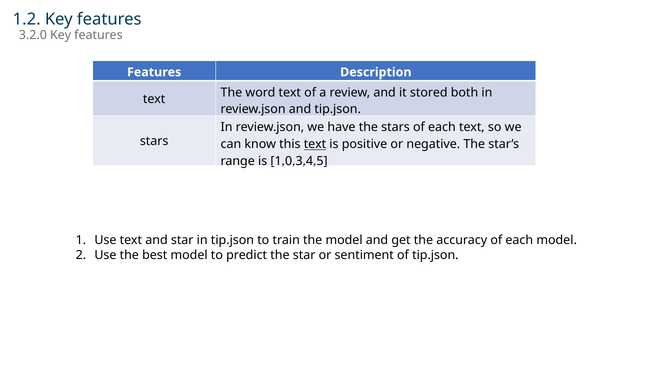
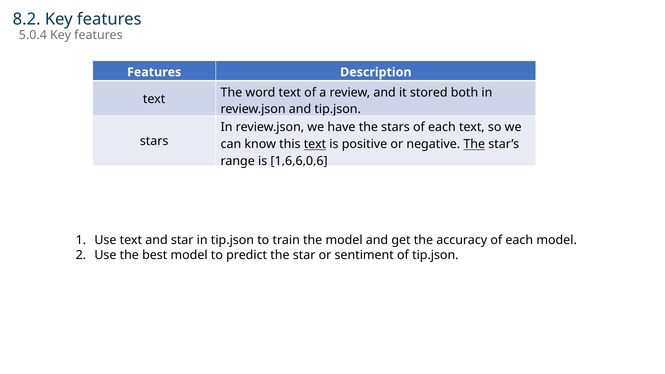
1.2: 1.2 -> 8.2 (27, 19)
3.2.0: 3.2.0 -> 5.0.4 (33, 35)
The underline: none -> present (474, 144)
1,0,3,4,5: 1,0,3,4,5 -> 1,6,6,0,6 (299, 161)
